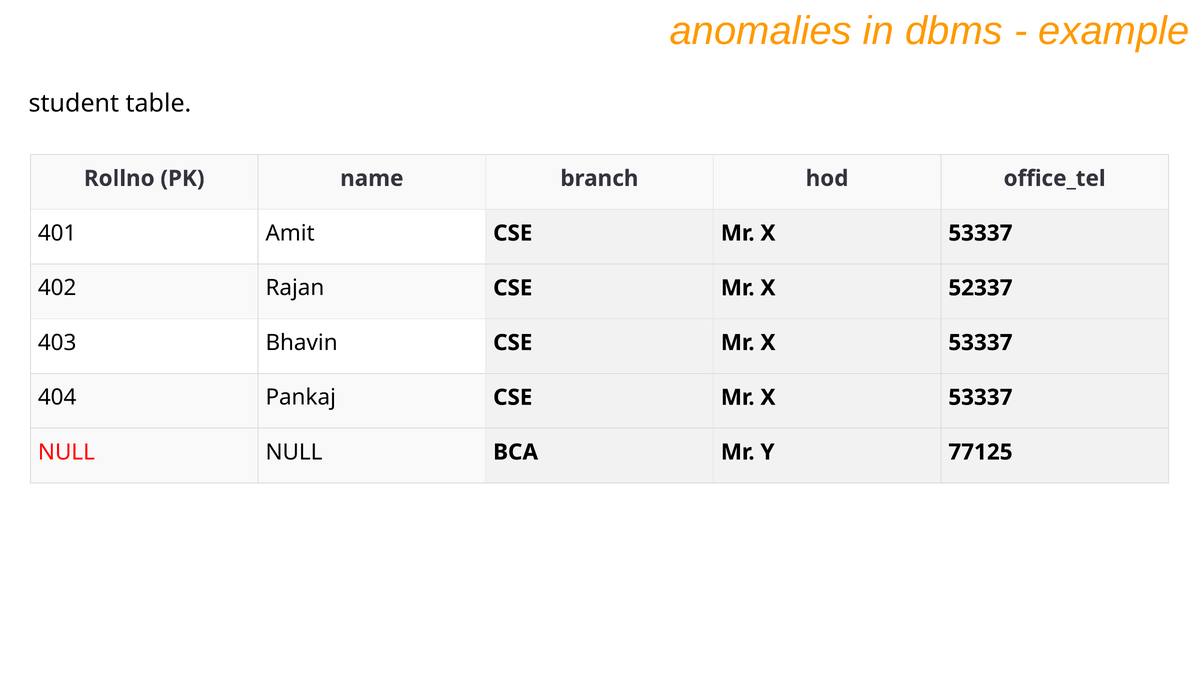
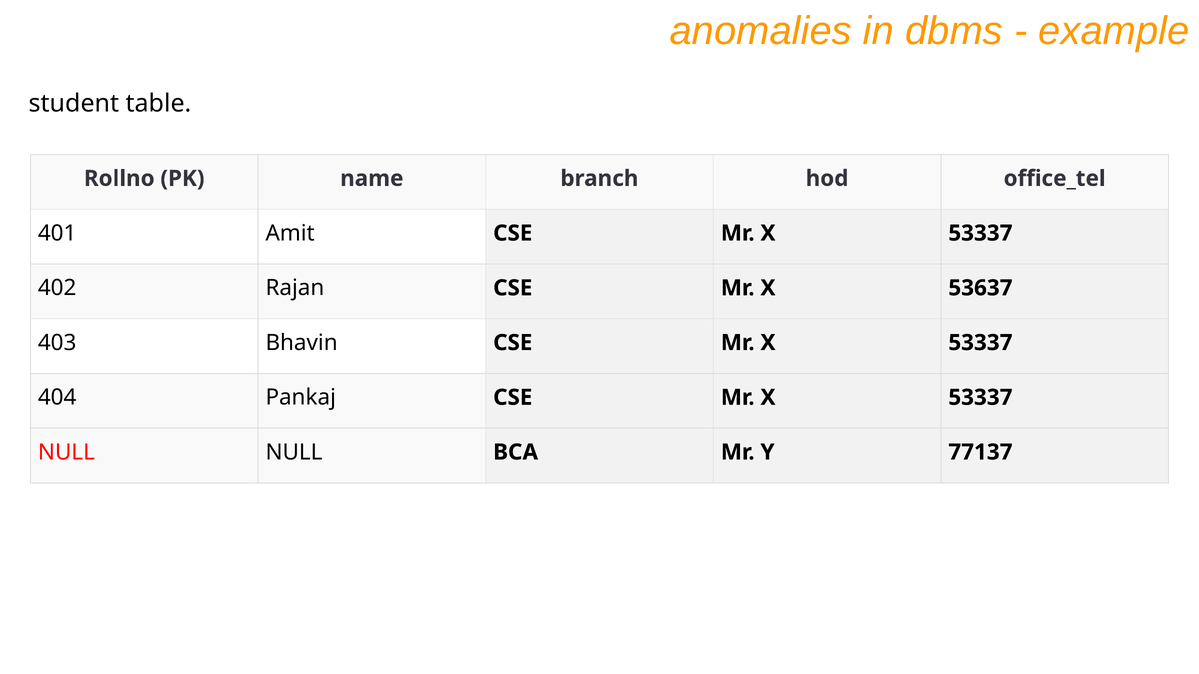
52337: 52337 -> 53637 (980, 288)
77125: 77125 -> 77137 (980, 452)
